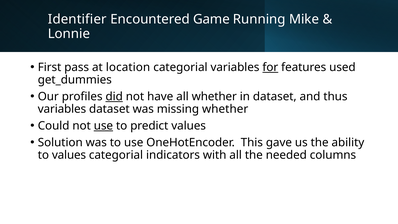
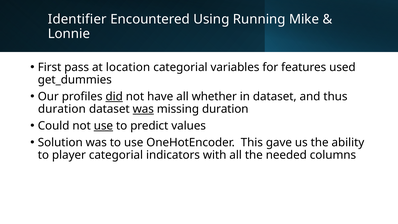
Game: Game -> Using (211, 19)
for underline: present -> none (270, 67)
variables: variables -> duration (62, 109)
was underline: none -> present (143, 109)
missing whether: whether -> duration (225, 109)
to values: values -> player (69, 155)
